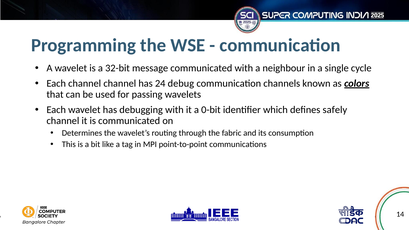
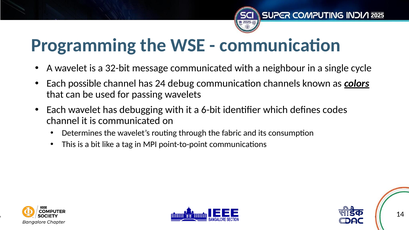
Each channel: channel -> possible (85, 84)
0-bit: 0-bit -> 6-bit (211, 110)
safely: safely -> codes (335, 110)
